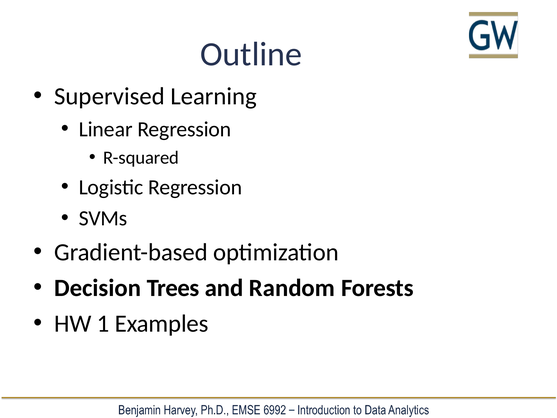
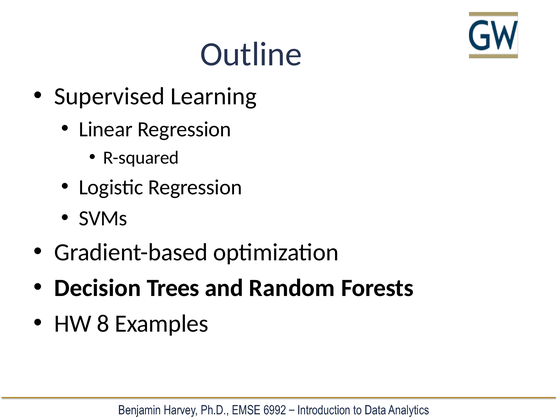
1: 1 -> 8 (103, 324)
